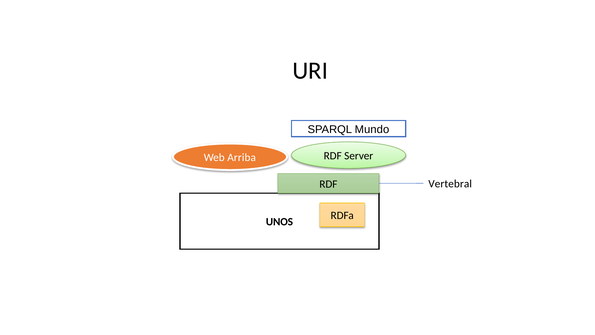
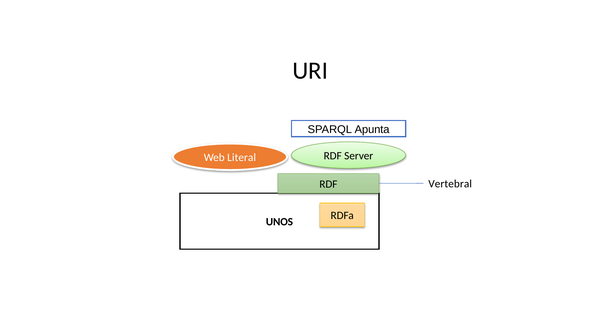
Mundo: Mundo -> Apunta (372, 129)
Arriba: Arriba -> Literal (242, 157)
